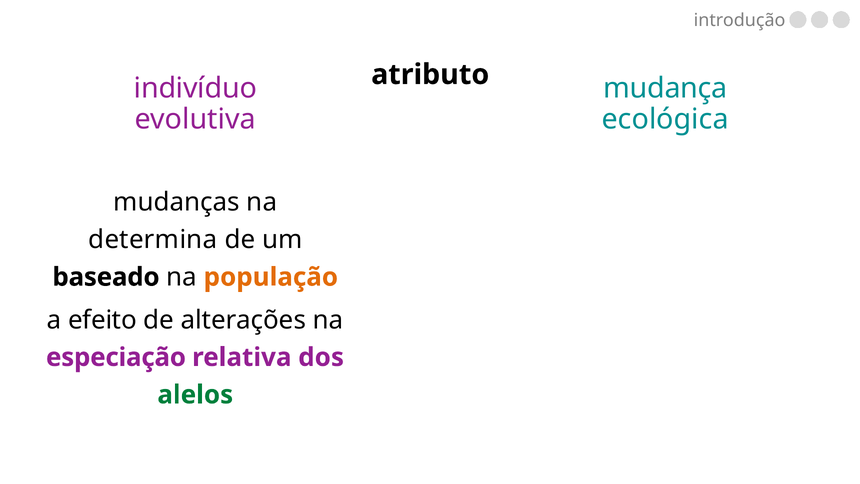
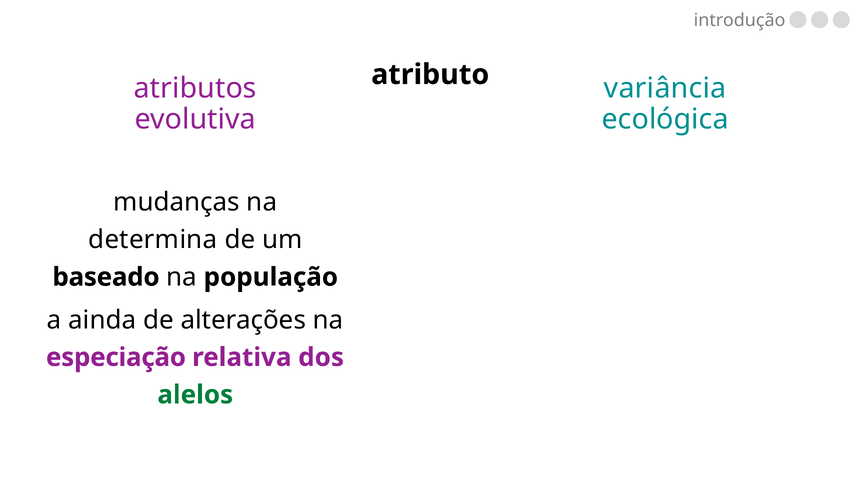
indivíduo: indivíduo -> atributos (195, 88)
mudança: mudança -> variância (665, 88)
população colour: orange -> black (271, 277)
efeito: efeito -> ainda (102, 320)
